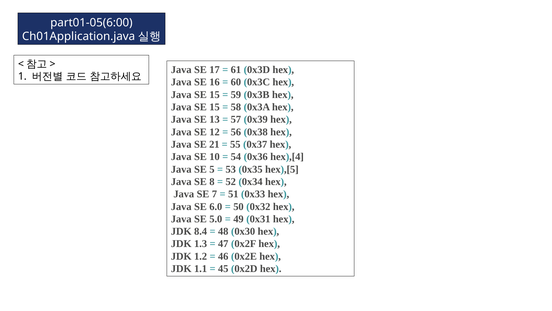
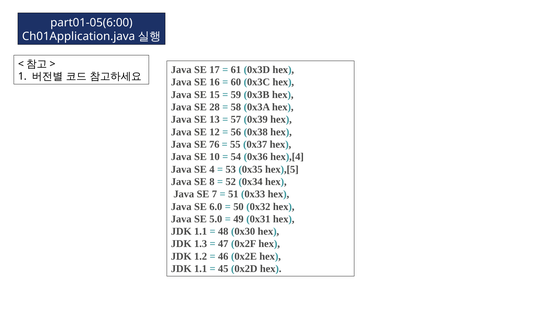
15: 15 -> 28 (215, 107)
21: 21 -> 76 (214, 144)
5: 5 -> 4 (212, 169)
8.4: 8.4 -> 1.1 (201, 231)
